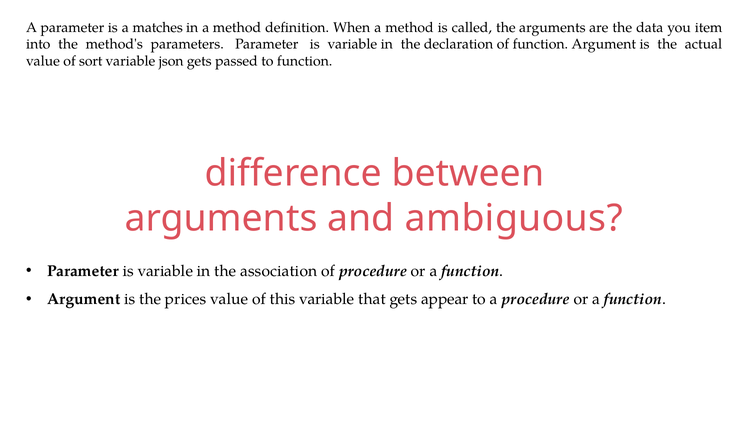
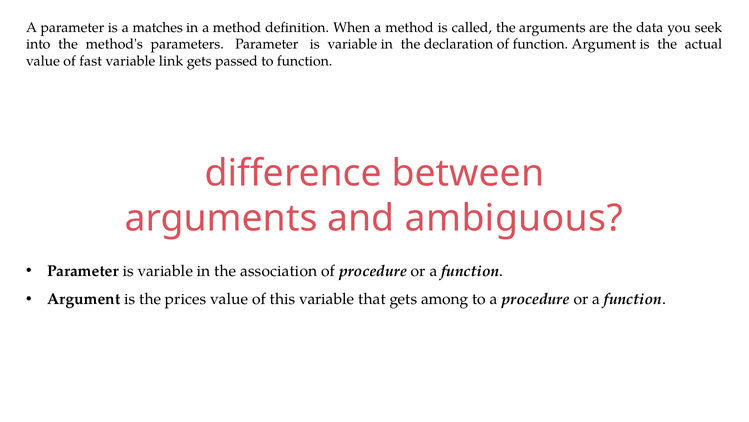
item: item -> seek (709, 27)
sort: sort -> fast (91, 61)
json: json -> link (171, 61)
appear: appear -> among (445, 299)
